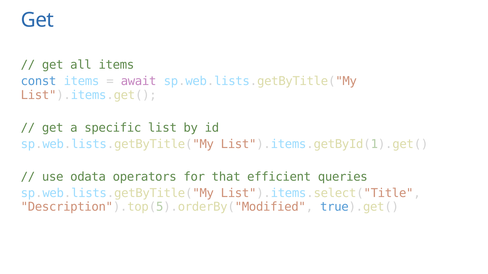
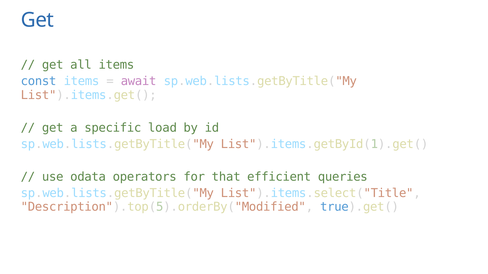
list: list -> load (162, 128)
